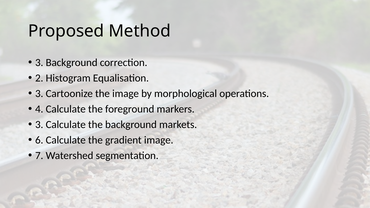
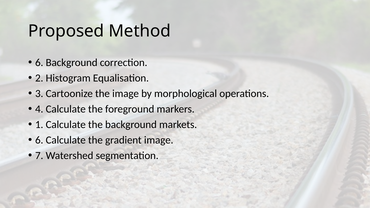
3: 3 -> 6 (39, 63)
3: 3 -> 1 (39, 125)
